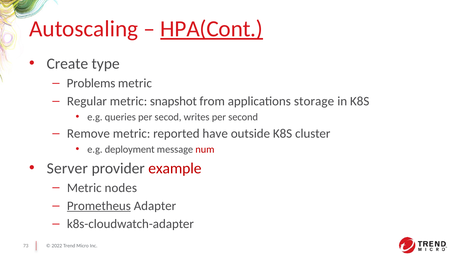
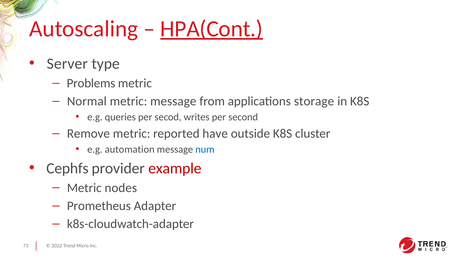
Create: Create -> Server (67, 64)
Regular: Regular -> Normal (87, 101)
metric snapshot: snapshot -> message (173, 101)
deployment: deployment -> automation (130, 150)
num colour: red -> blue (205, 150)
Server: Server -> Cephfs (67, 169)
Prometheus underline: present -> none (99, 206)
